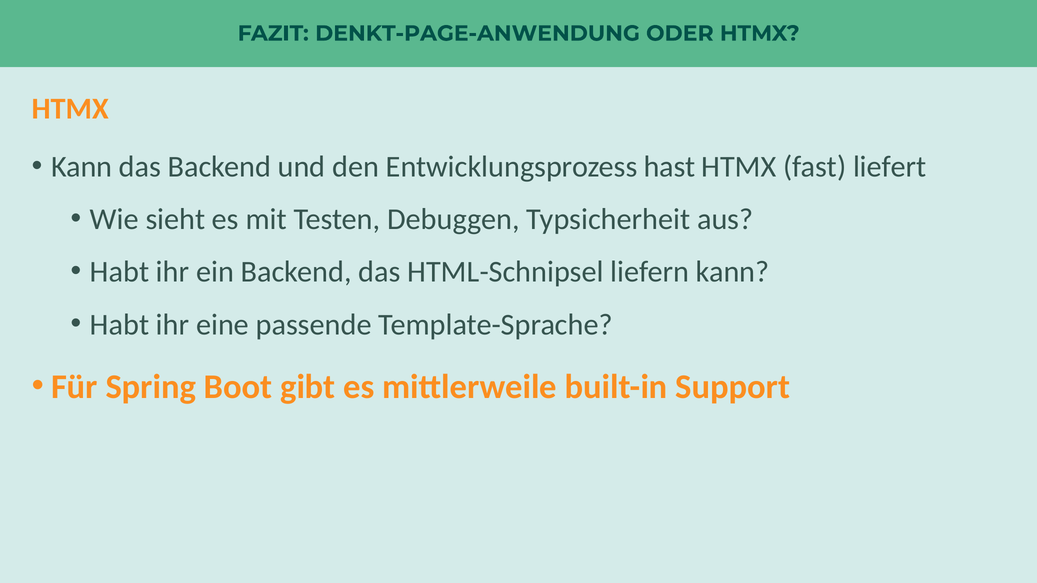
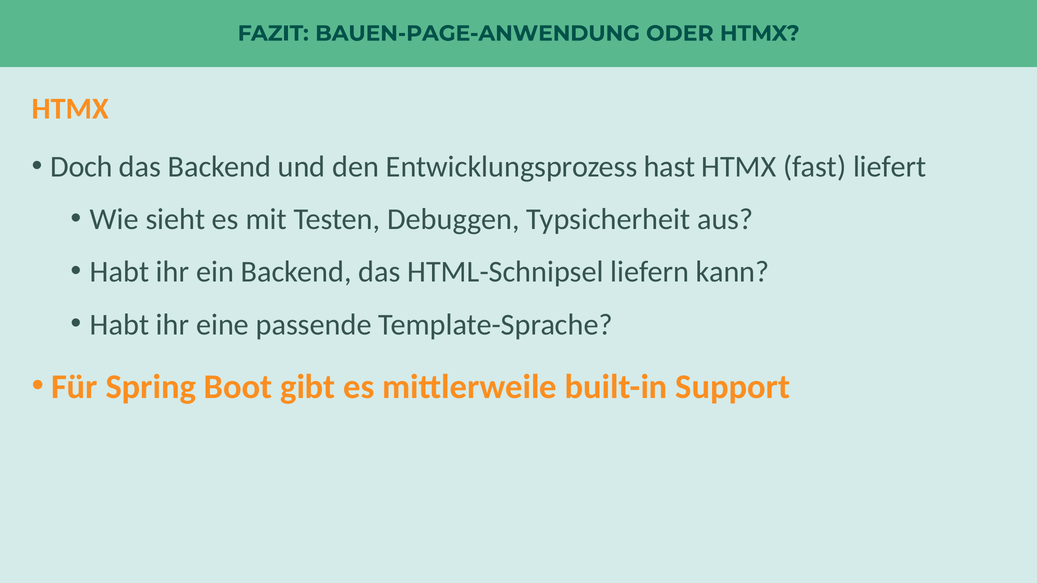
DENKT-PAGE-ANWENDUNG: DENKT-PAGE-ANWENDUNG -> BAUEN-PAGE-ANWENDUNG (478, 33)
Kann: Kann -> Doch (82, 167)
